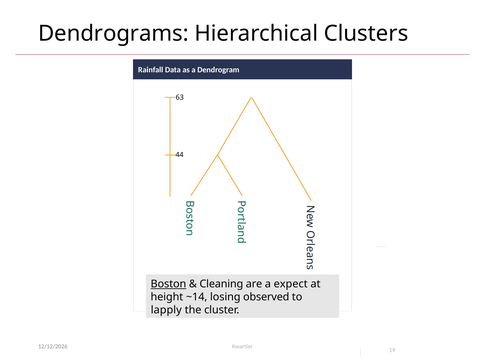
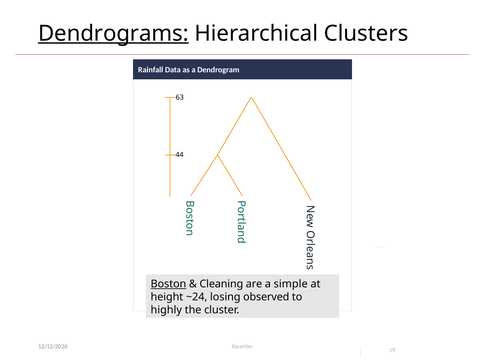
Dendrograms underline: none -> present (113, 34)
expect: expect -> simple (291, 285)
~14: ~14 -> ~24 (197, 298)
lapply: lapply -> highly (166, 310)
